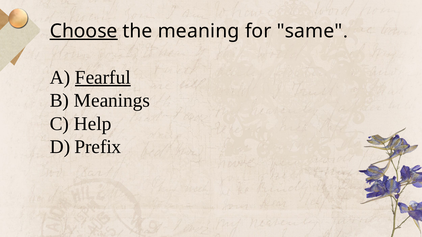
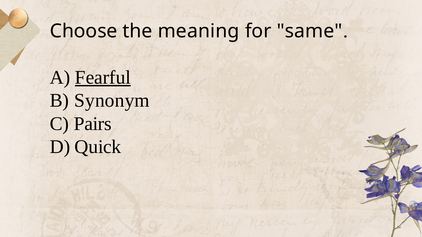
Choose underline: present -> none (84, 31)
Meanings: Meanings -> Synonym (112, 101)
Help: Help -> Pairs (93, 124)
Prefix: Prefix -> Quick (98, 147)
